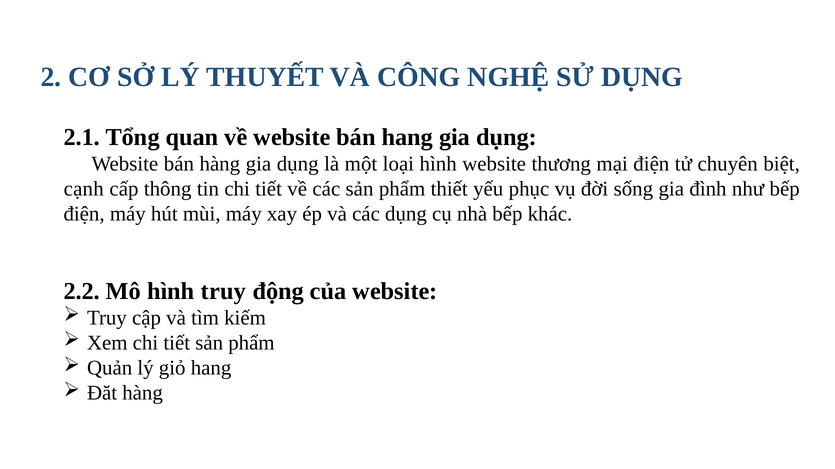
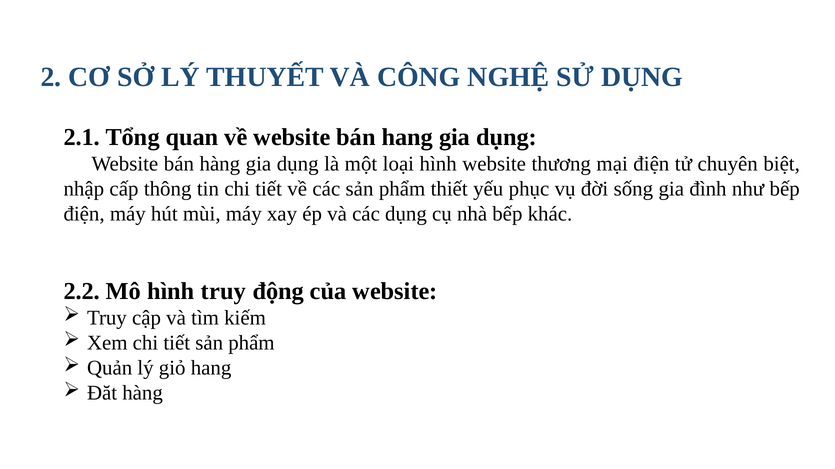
cạnh: cạnh -> nhập (84, 189)
